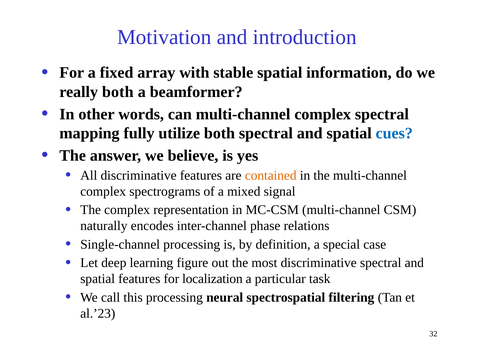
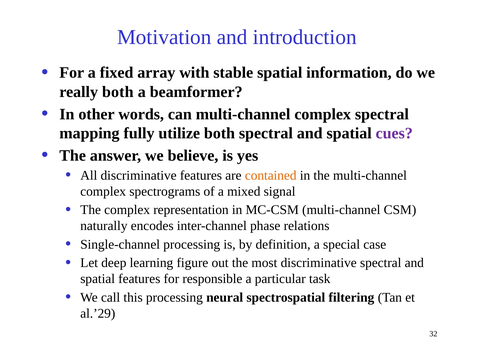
cues colour: blue -> purple (394, 133)
localization: localization -> responsible (212, 279)
al.’23: al.’23 -> al.’29 (98, 314)
